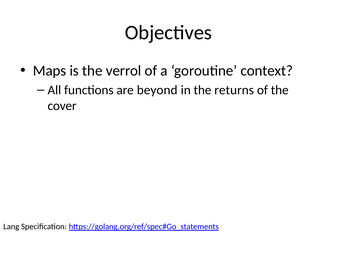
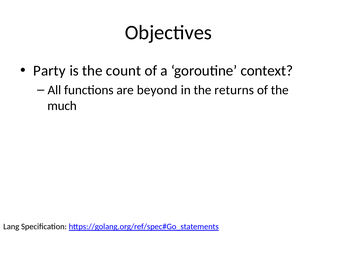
Maps: Maps -> Party (49, 71)
verrol: verrol -> count (124, 71)
cover: cover -> much (62, 106)
